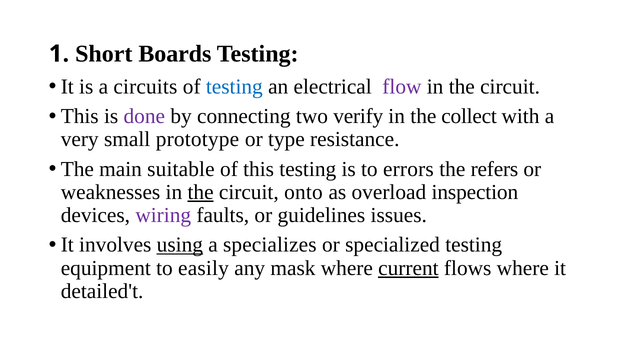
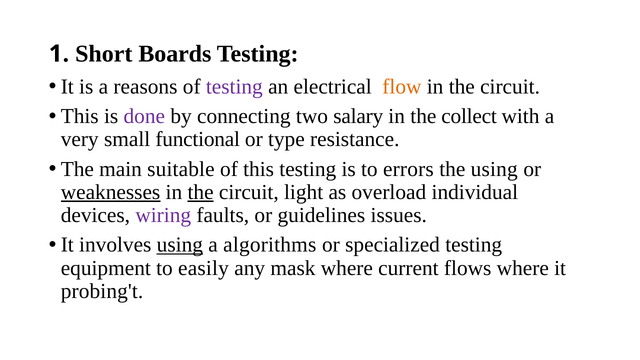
circuits: circuits -> reasons (145, 87)
testing colour: blue -> purple (234, 87)
flow colour: purple -> orange (402, 87)
verify: verify -> salary (358, 116)
prototype: prototype -> functional (198, 139)
the refers: refers -> using (494, 169)
weaknesses underline: none -> present (111, 192)
onto: onto -> light (304, 192)
inspection: inspection -> individual (475, 192)
specializes: specializes -> algorithms (270, 245)
current underline: present -> none (408, 268)
detailed't: detailed't -> probing't (102, 291)
